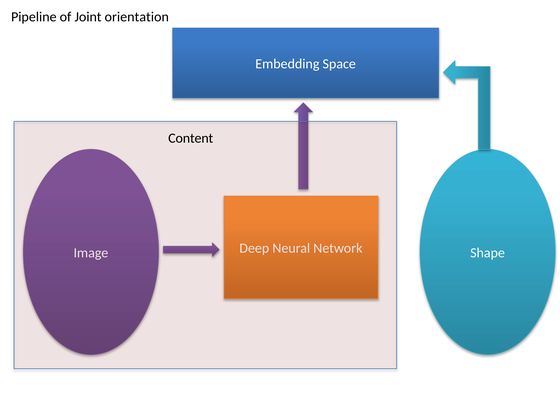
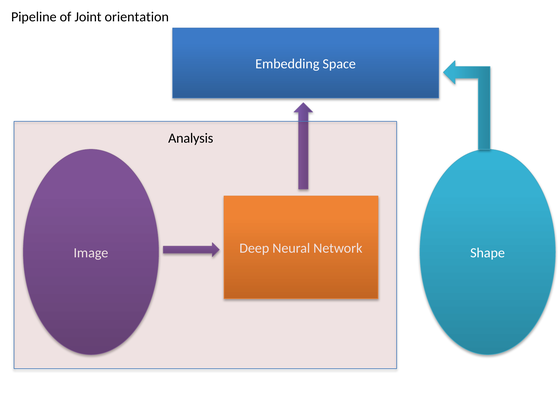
Content: Content -> Analysis (191, 138)
